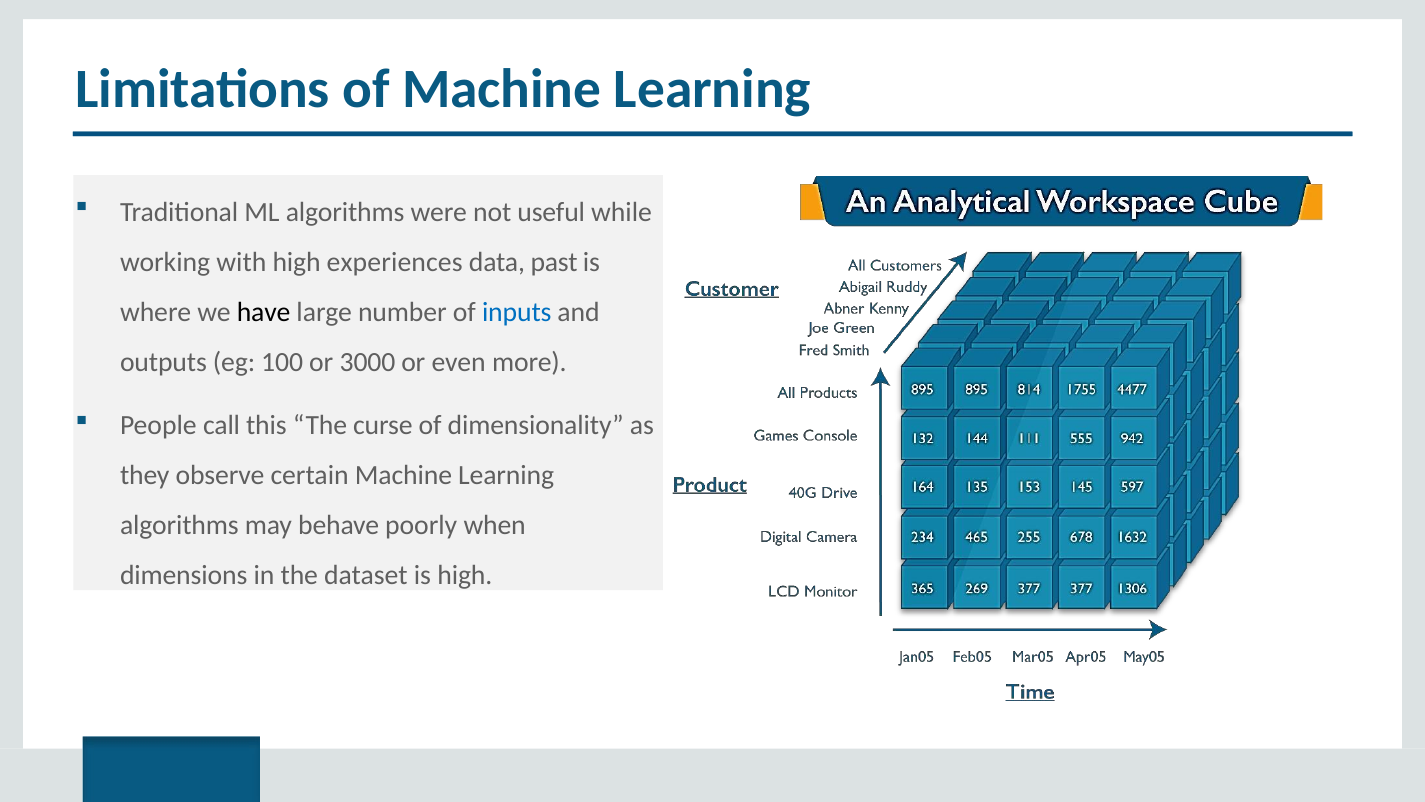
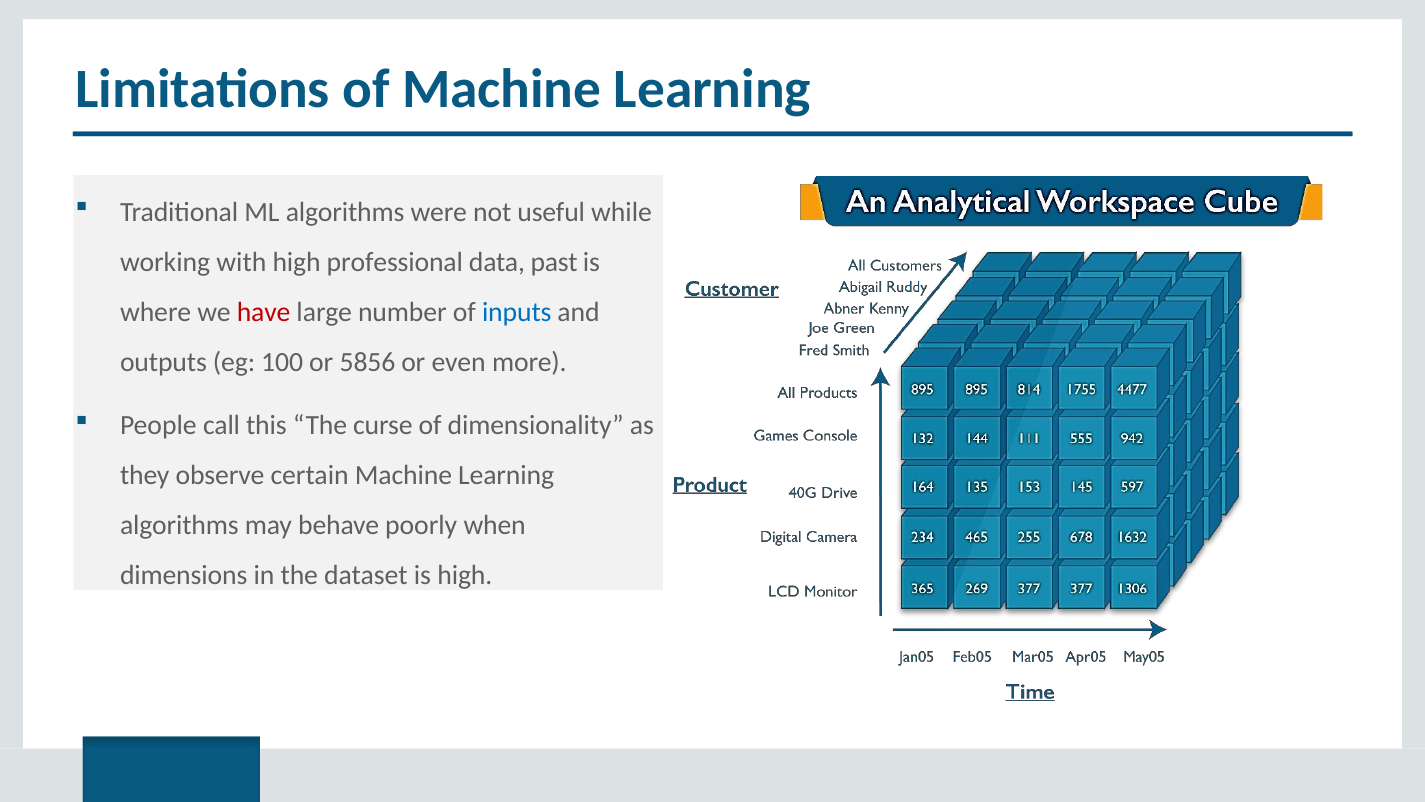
experiences: experiences -> professional (395, 262)
have colour: black -> red (264, 312)
3000: 3000 -> 5856 (367, 362)
